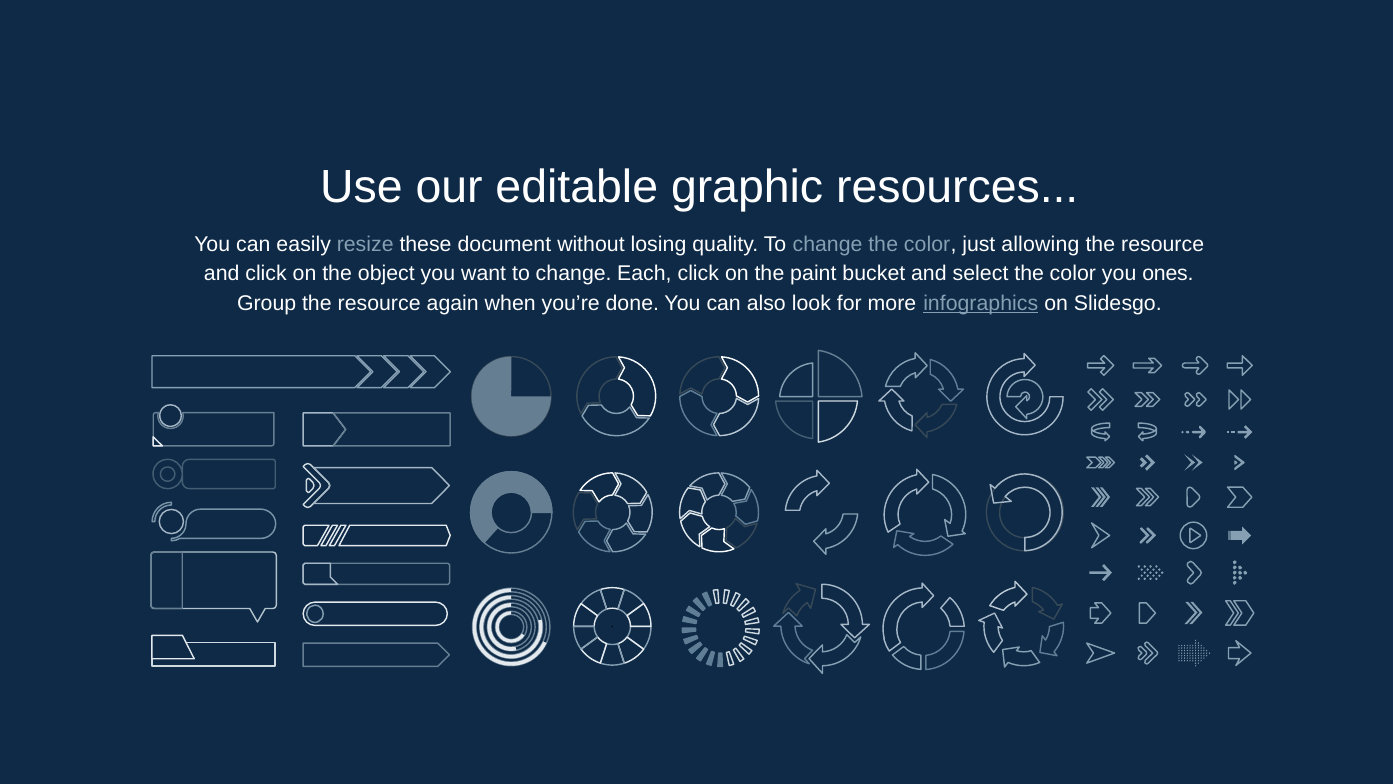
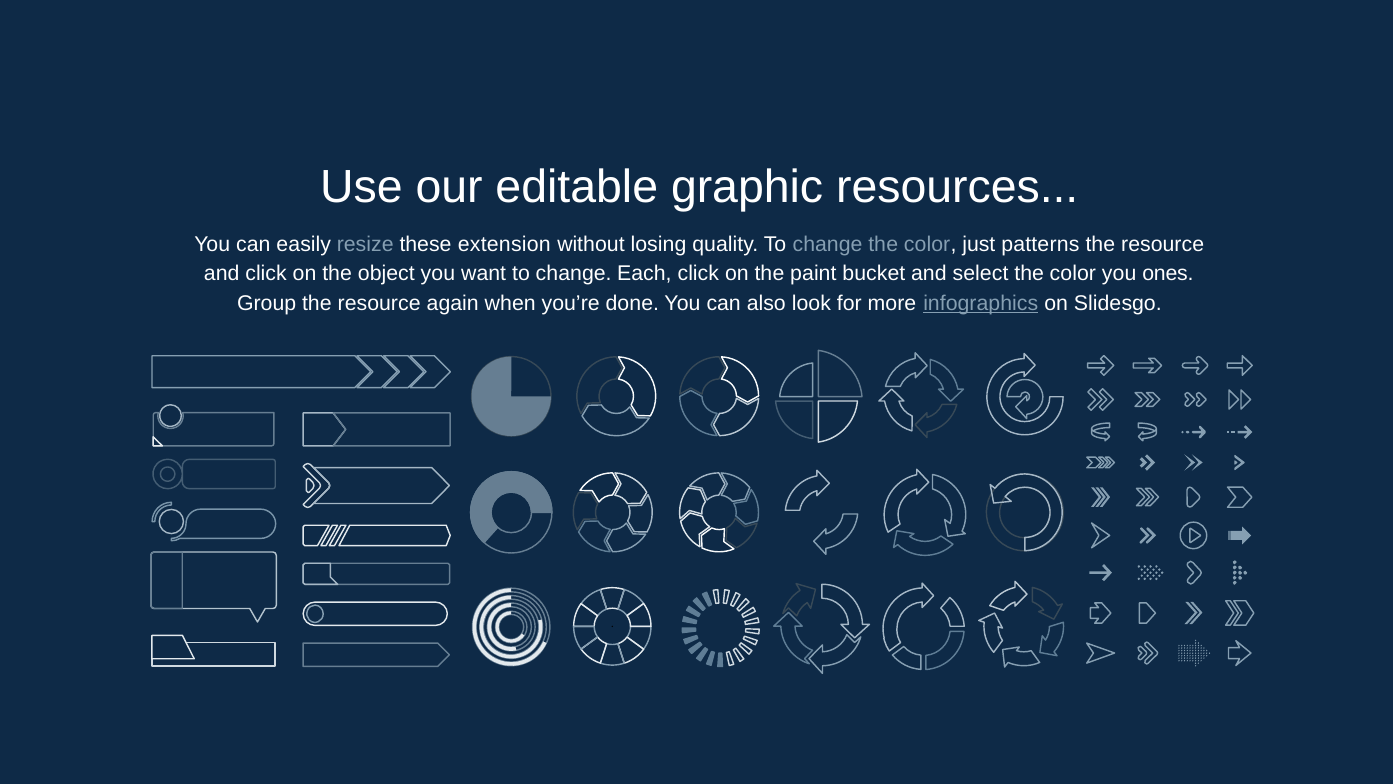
document: document -> extension (504, 244)
allowing: allowing -> patterns (1040, 244)
